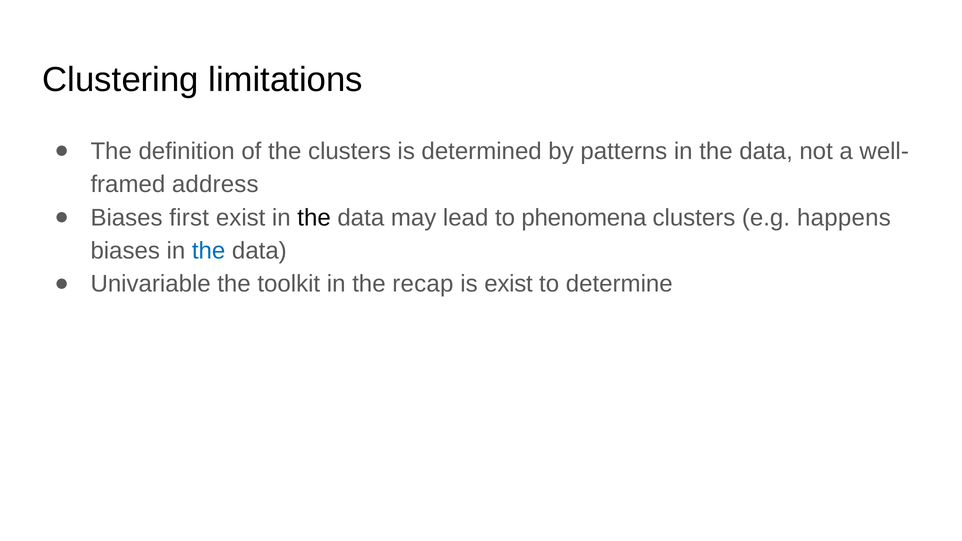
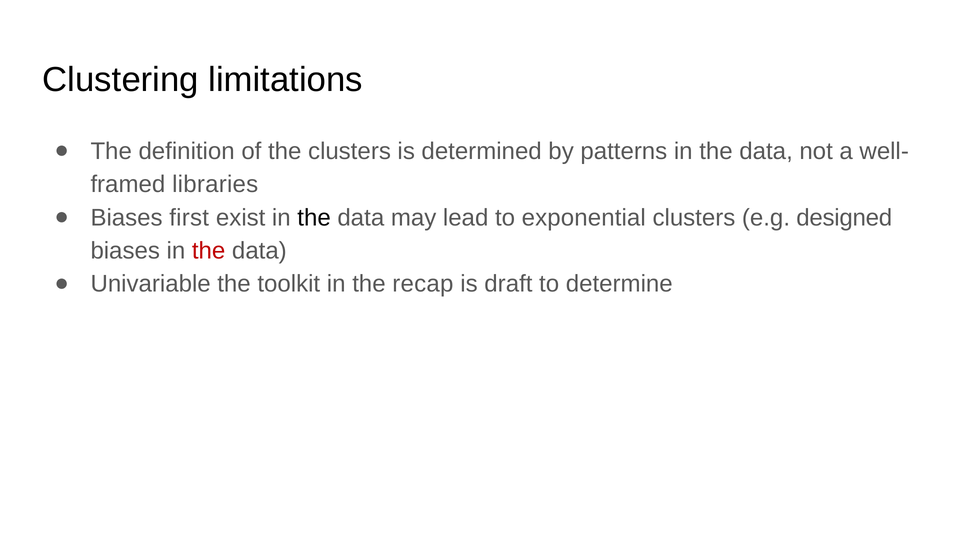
address: address -> libraries (215, 184)
phenomena: phenomena -> exponential (584, 218)
happens: happens -> designed (844, 218)
the colour: blue -> red (209, 251)
is exist: exist -> draft (508, 284)
